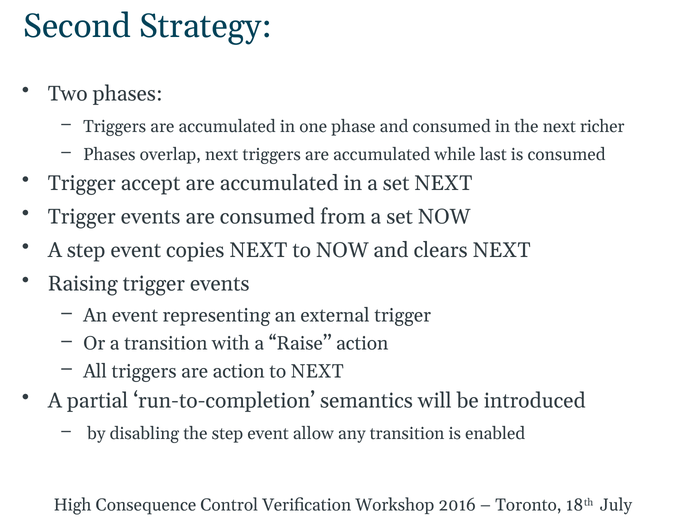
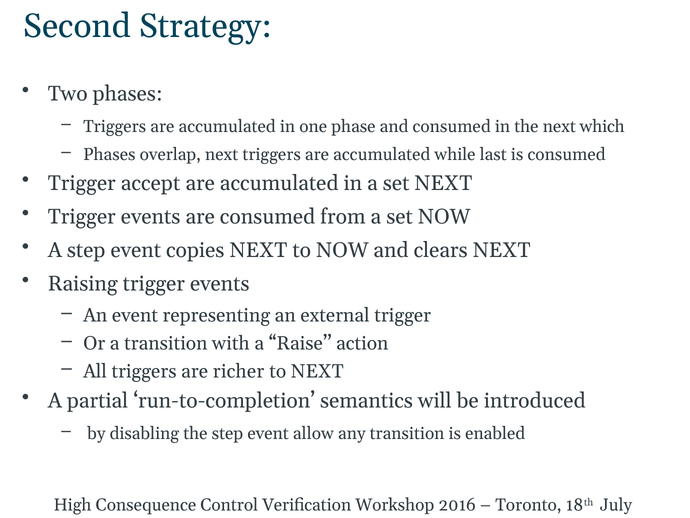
richer: richer -> which (602, 126)
are action: action -> richer (239, 371)
